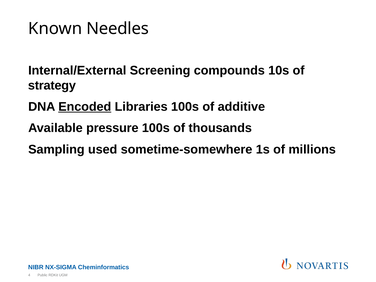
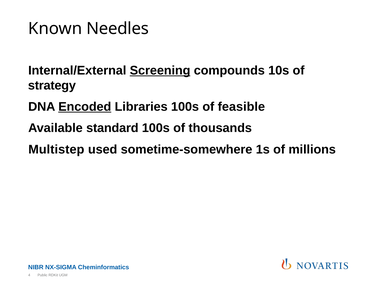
Screening underline: none -> present (160, 70)
additive: additive -> feasible (241, 107)
pressure: pressure -> standard (112, 128)
Sampling: Sampling -> Multistep (56, 149)
